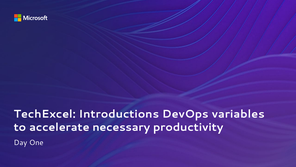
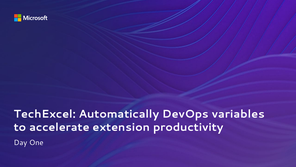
Introductions: Introductions -> Automatically (119, 114)
necessary: necessary -> extension (121, 127)
